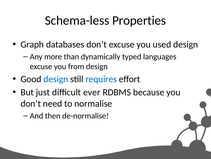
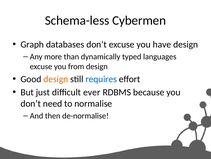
Properties: Properties -> Cybermen (139, 20)
used: used -> have (162, 44)
design colour: blue -> orange (56, 79)
